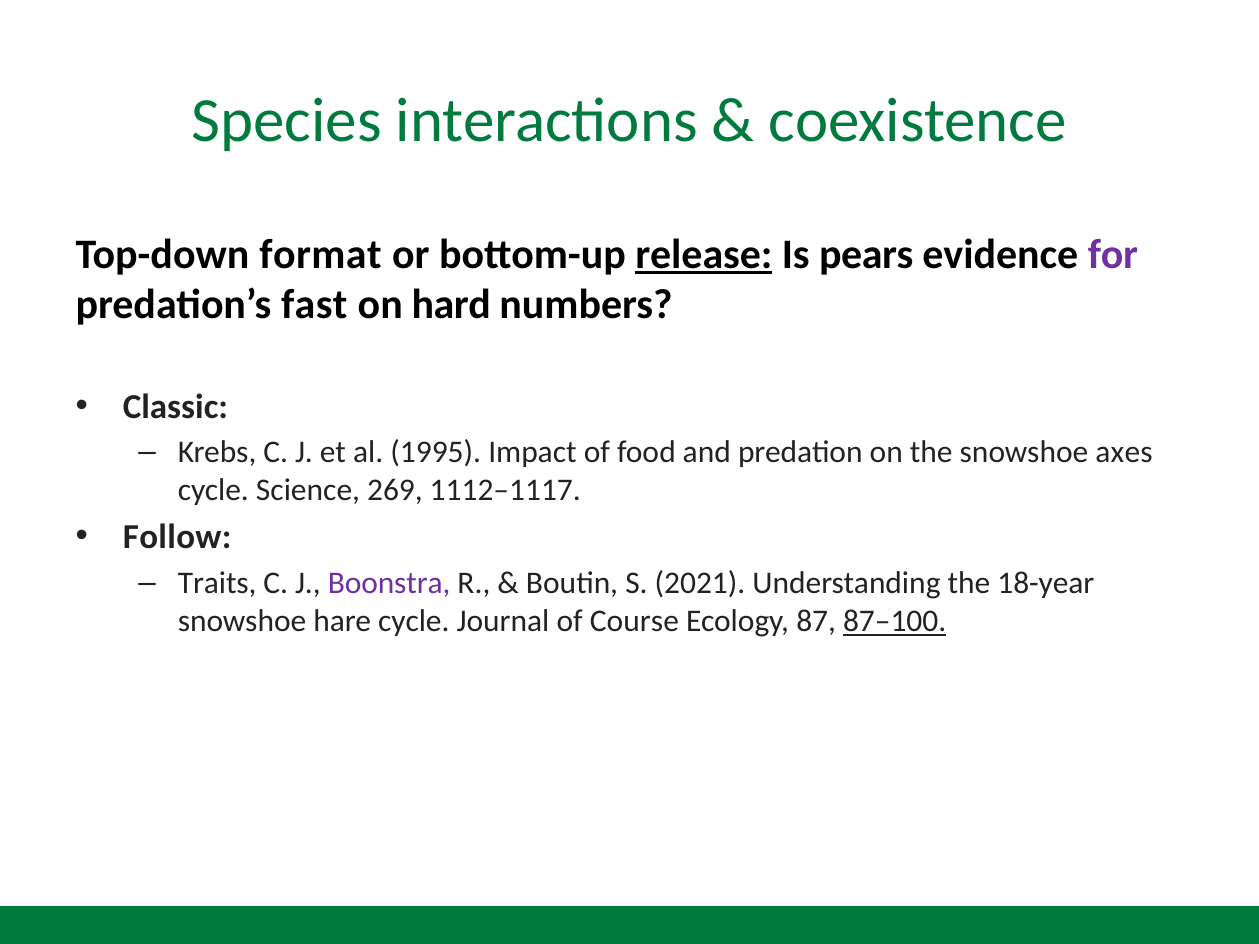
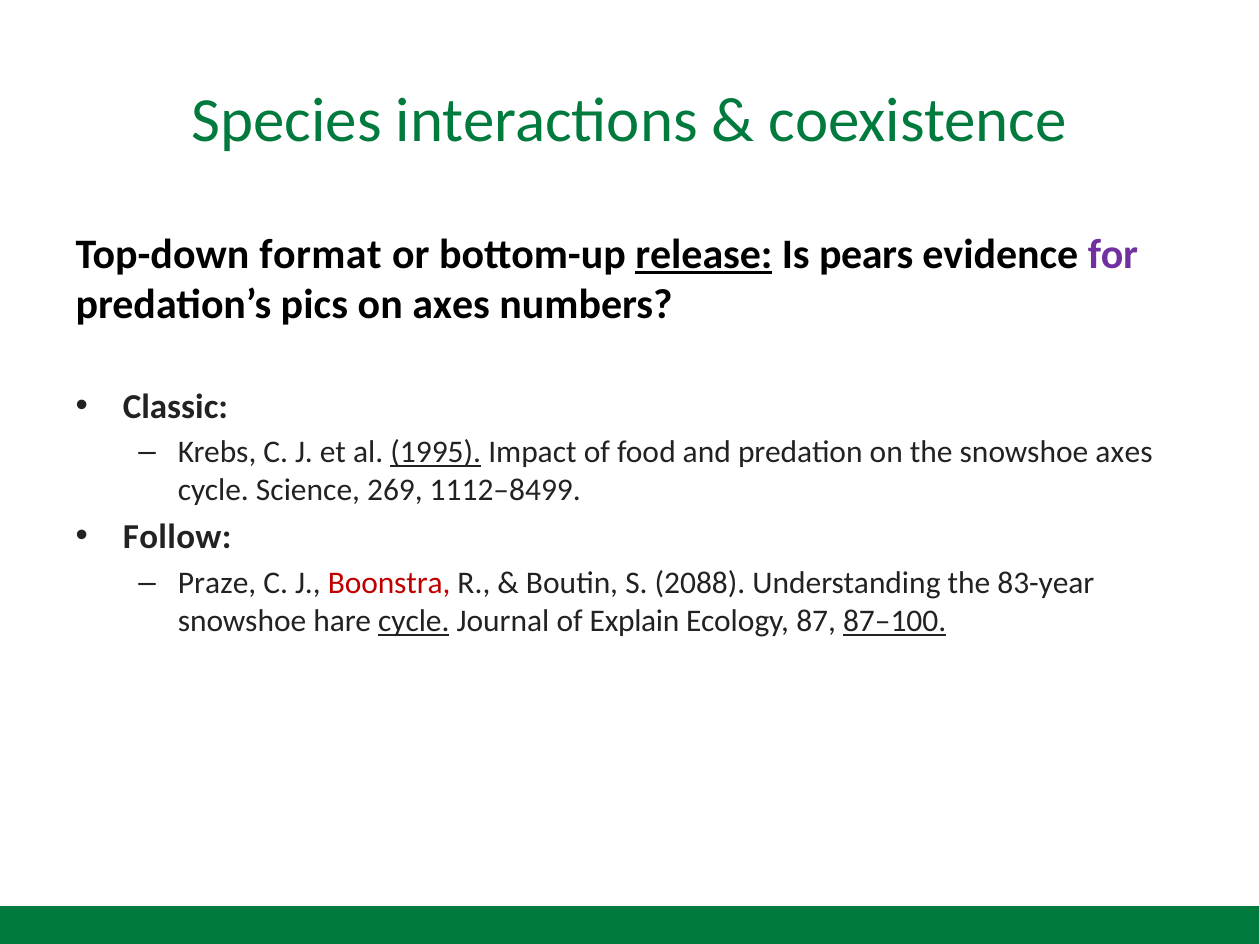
fast: fast -> pics (314, 305)
on hard: hard -> axes (451, 305)
1995 underline: none -> present (436, 453)
1112–1117: 1112–1117 -> 1112–8499 (505, 490)
Traits: Traits -> Praze (217, 583)
Boonstra colour: purple -> red (389, 583)
2021: 2021 -> 2088 (700, 583)
18-year: 18-year -> 83-year (1046, 583)
cycle underline: none -> present (414, 621)
Course: Course -> Explain (635, 621)
